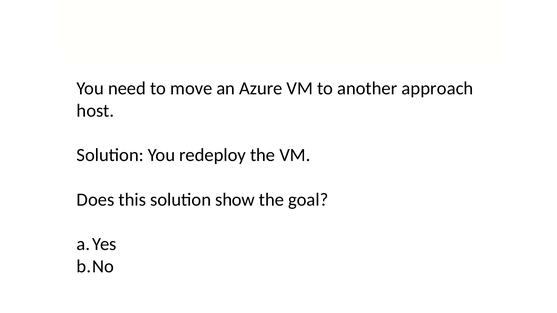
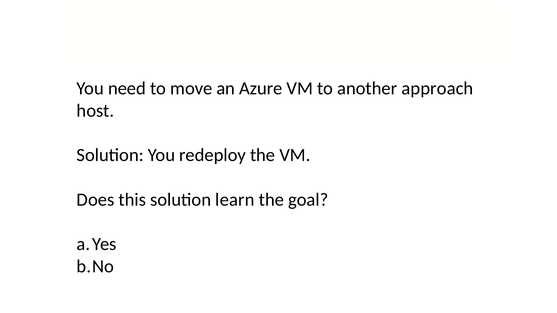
show: show -> learn (235, 200)
